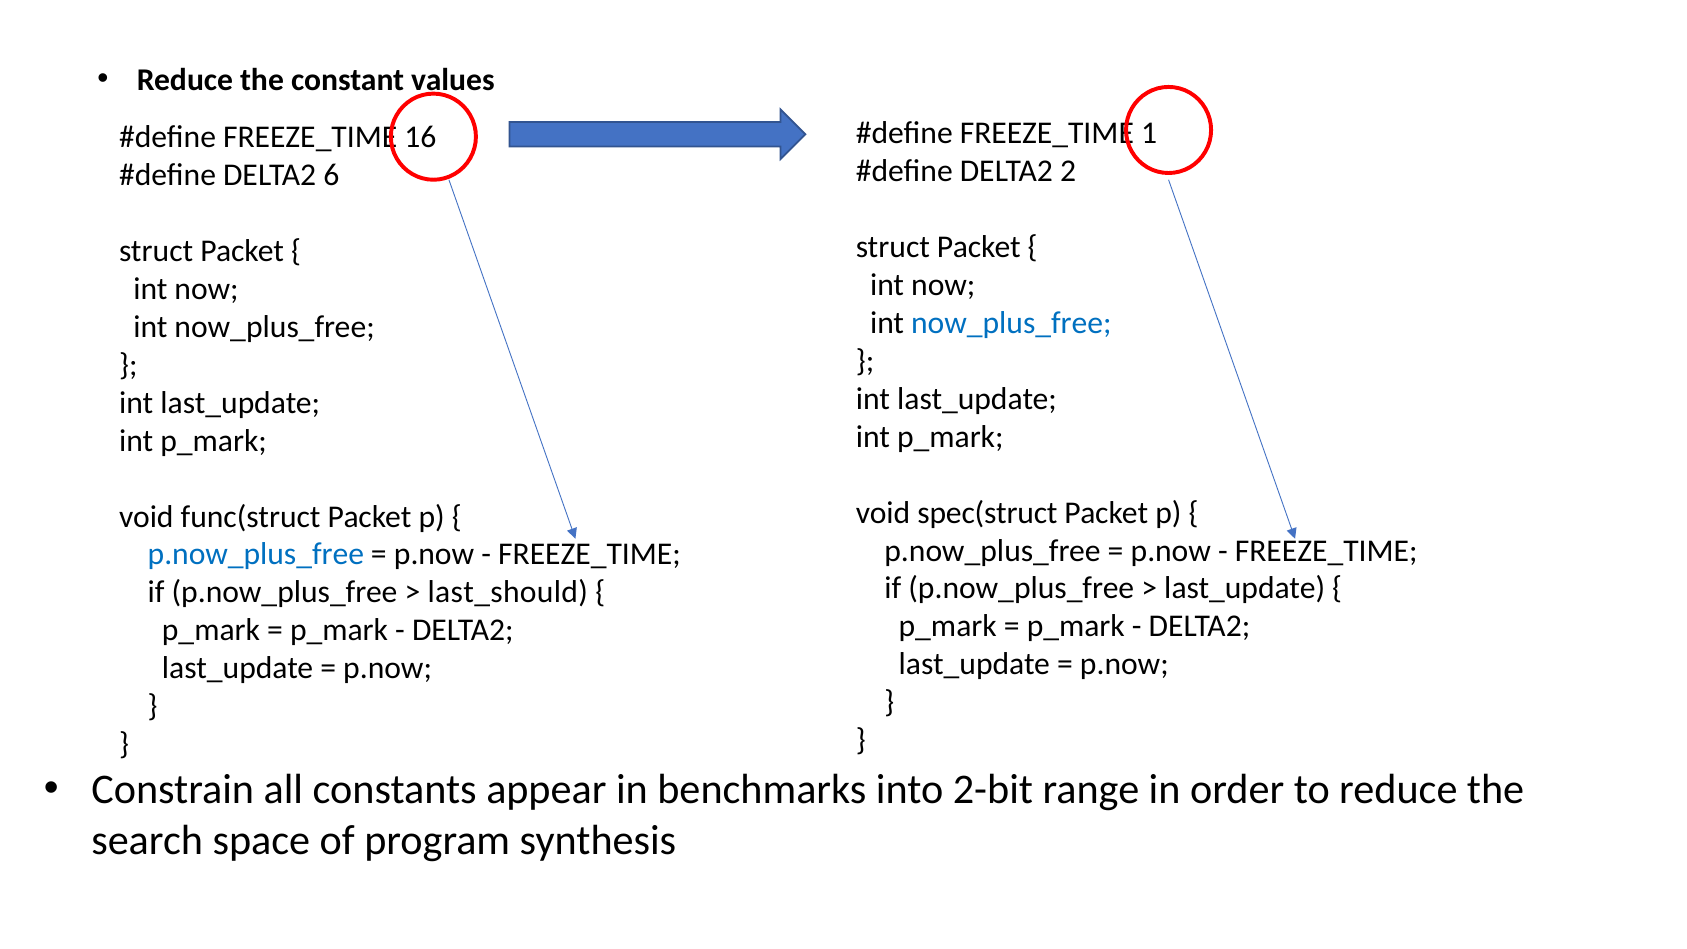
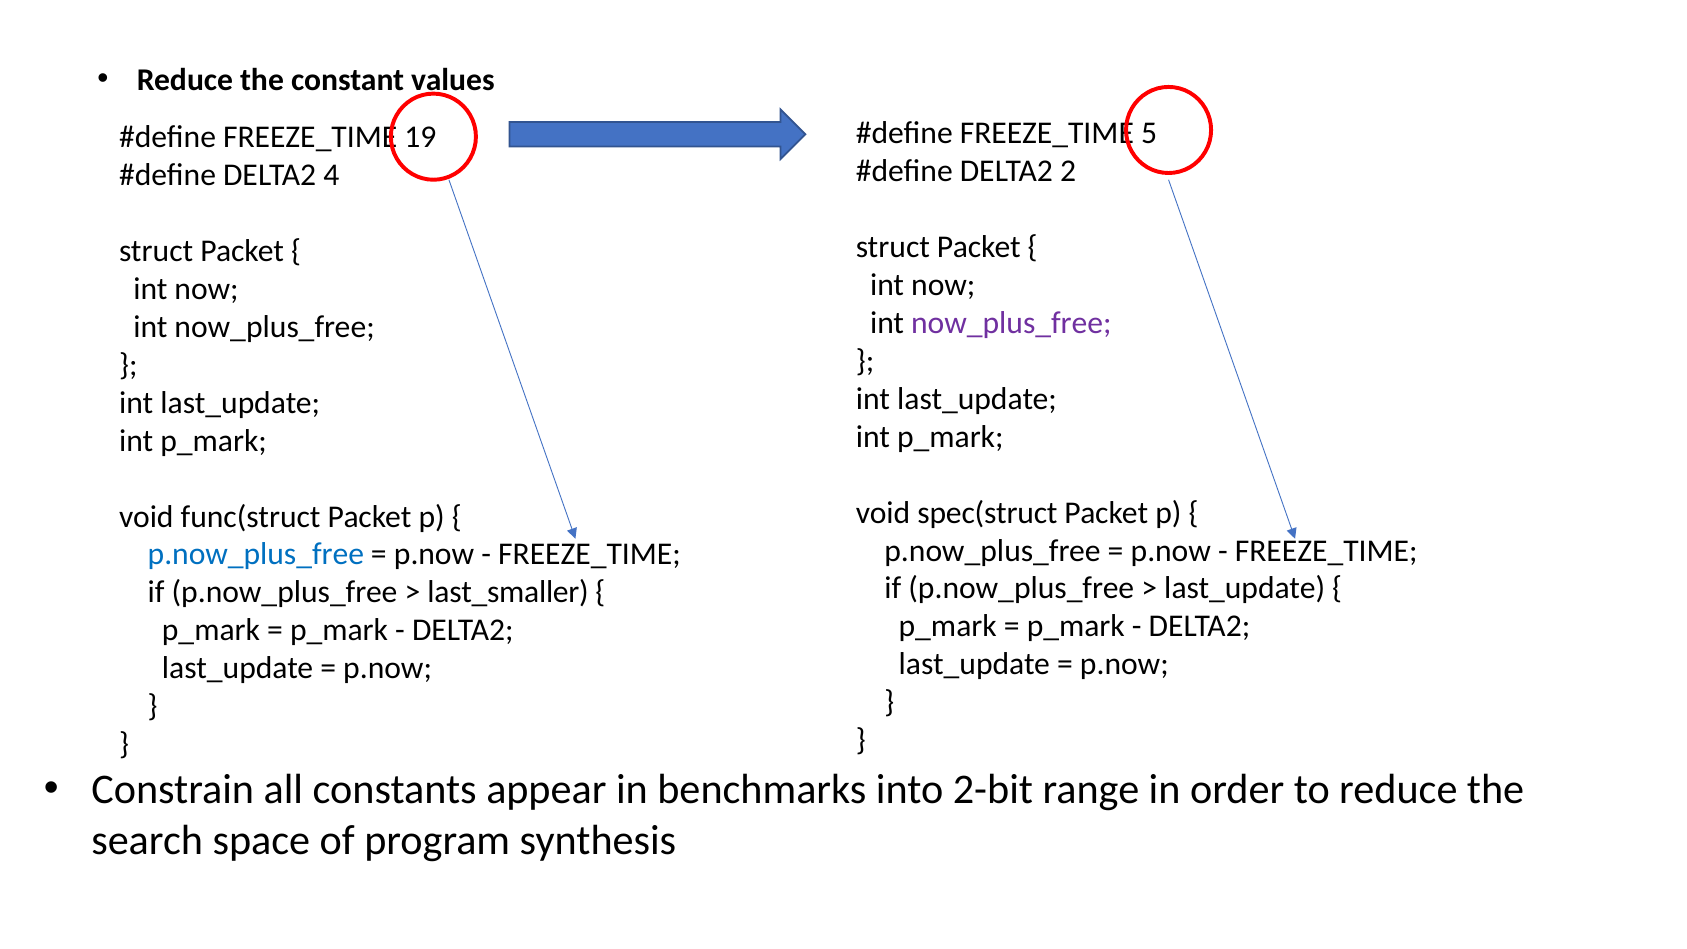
1: 1 -> 5 (1149, 133)
16: 16 -> 19 (420, 137)
6: 6 -> 4 (331, 175)
now_plus_free colour: blue -> purple (1011, 323)
last_should: last_should -> last_smaller (508, 592)
